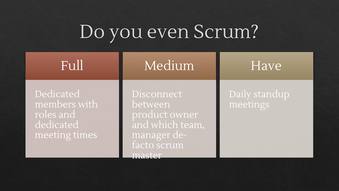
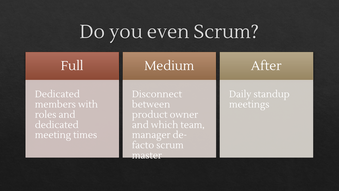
Have: Have -> After (266, 66)
